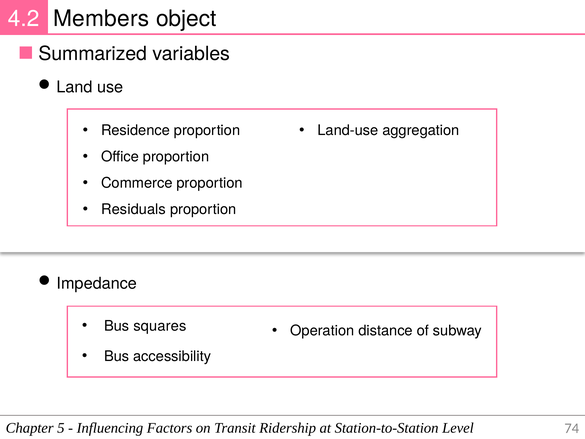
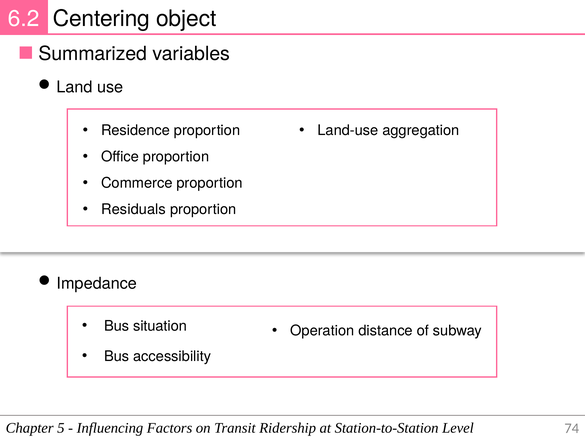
4.2: 4.2 -> 6.2 (24, 19)
Members: Members -> Centering (101, 19)
squares: squares -> situation (160, 326)
